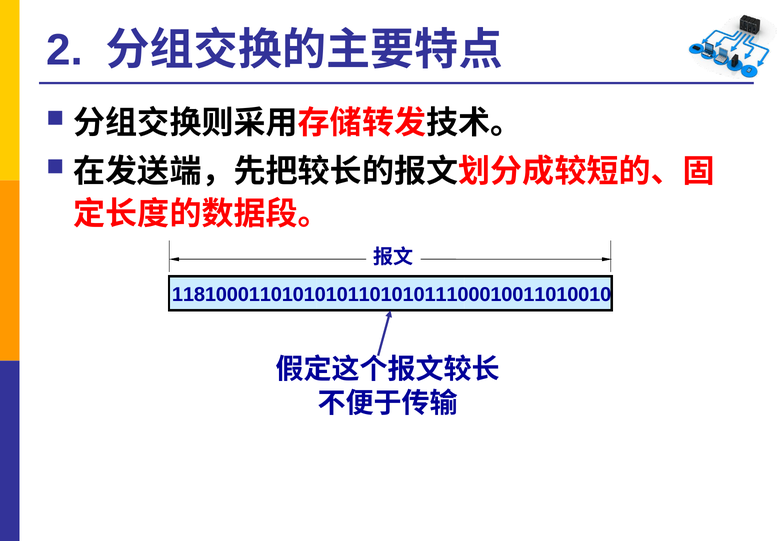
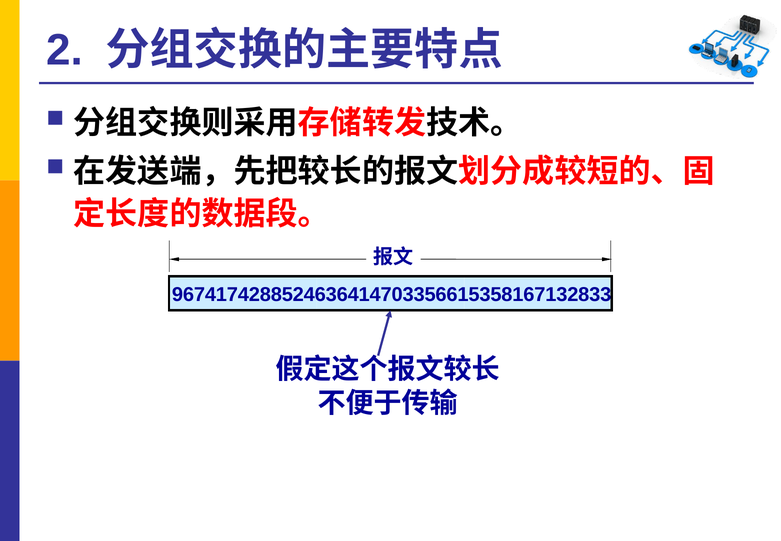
1181000110101010110101011100010011010010: 1181000110101010110101011100010011010010 -> 9674174288524636414703356615358167132833 (392, 295)
